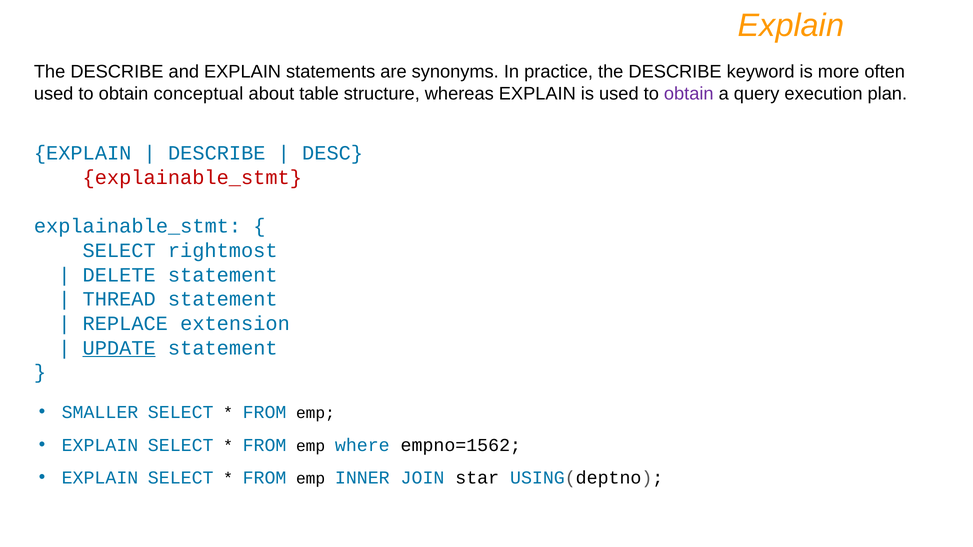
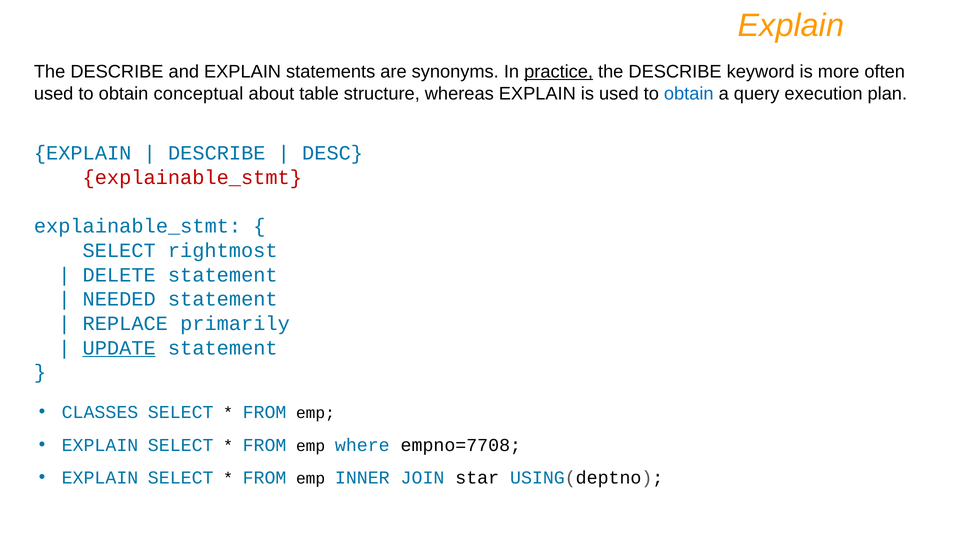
practice underline: none -> present (559, 72)
obtain colour: purple -> blue (689, 94)
THREAD: THREAD -> NEEDED (119, 299)
extension: extension -> primarily (235, 324)
SMALLER: SMALLER -> CLASSES (100, 412)
empno=1562: empno=1562 -> empno=7708 (461, 445)
